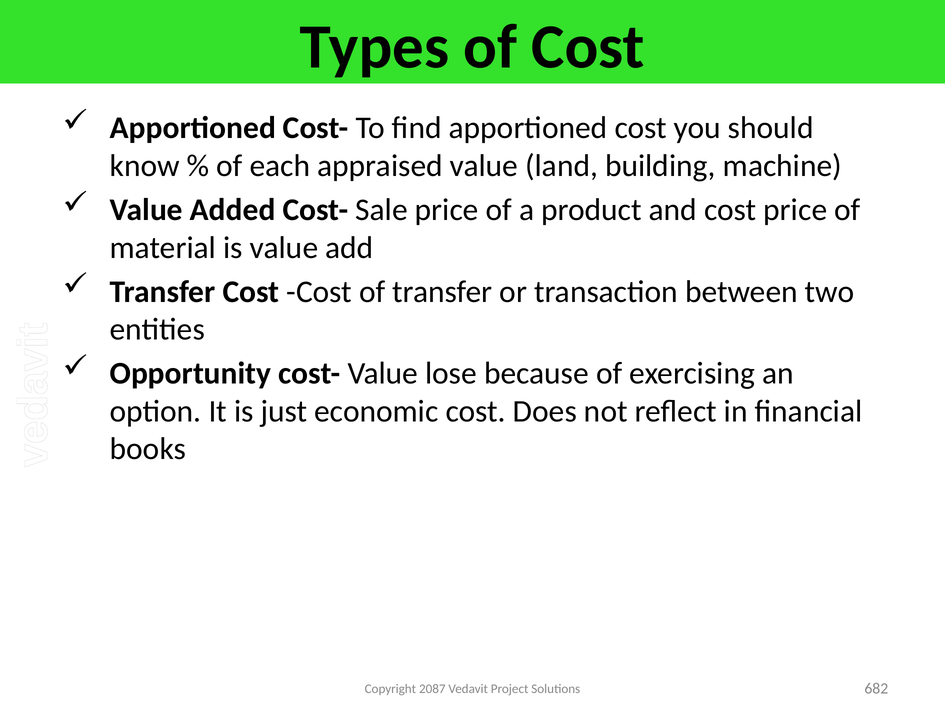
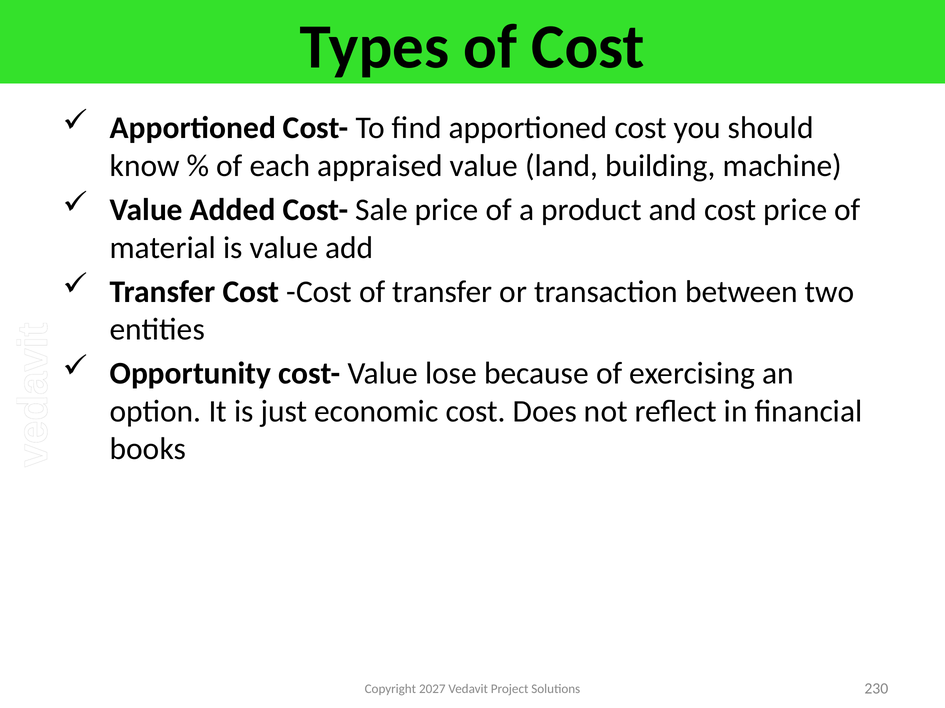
2087: 2087 -> 2027 (432, 689)
682: 682 -> 230 (876, 689)
